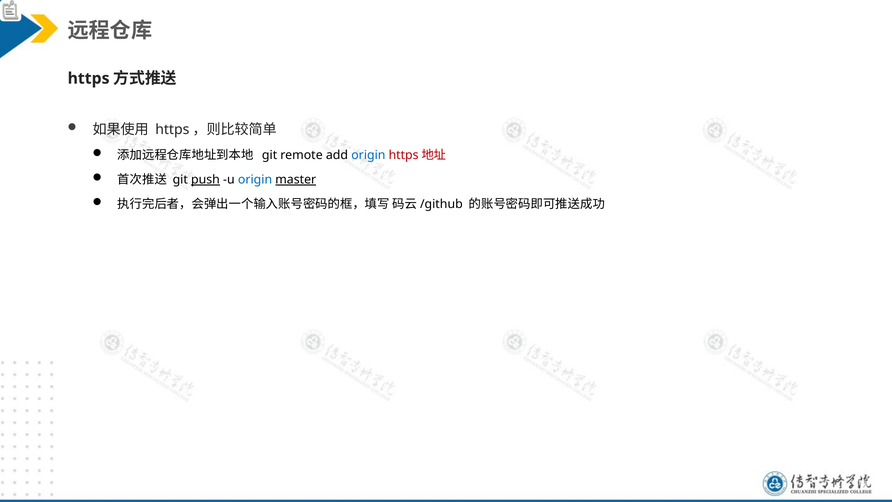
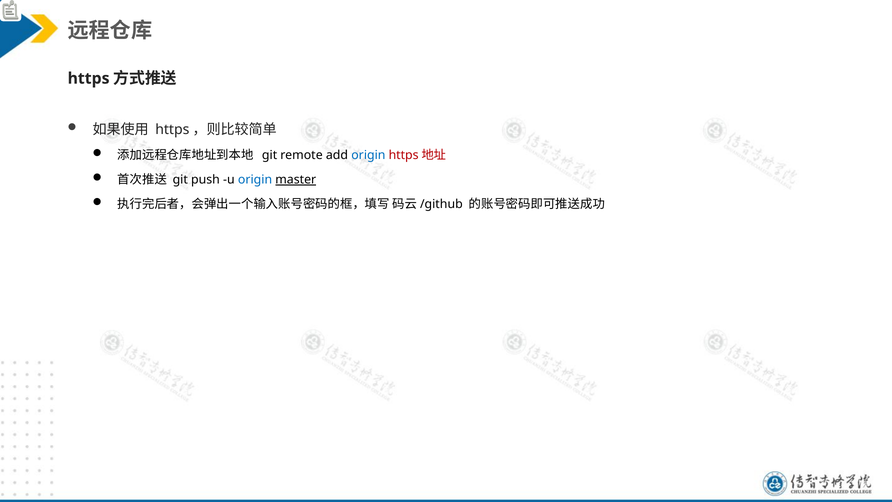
push underline: present -> none (205, 180)
